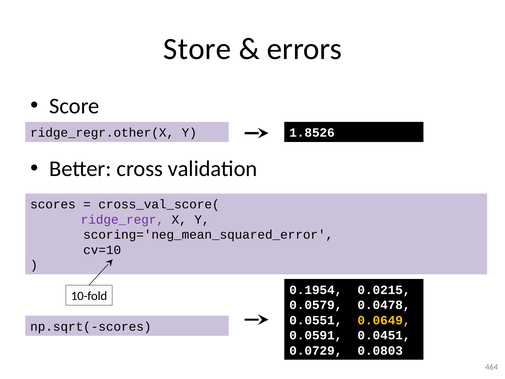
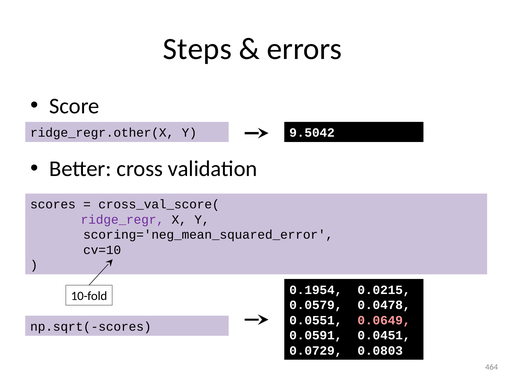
Store: Store -> Steps (197, 49)
1.8526: 1.8526 -> 9.5042 (312, 133)
0.0649 colour: yellow -> pink (384, 320)
